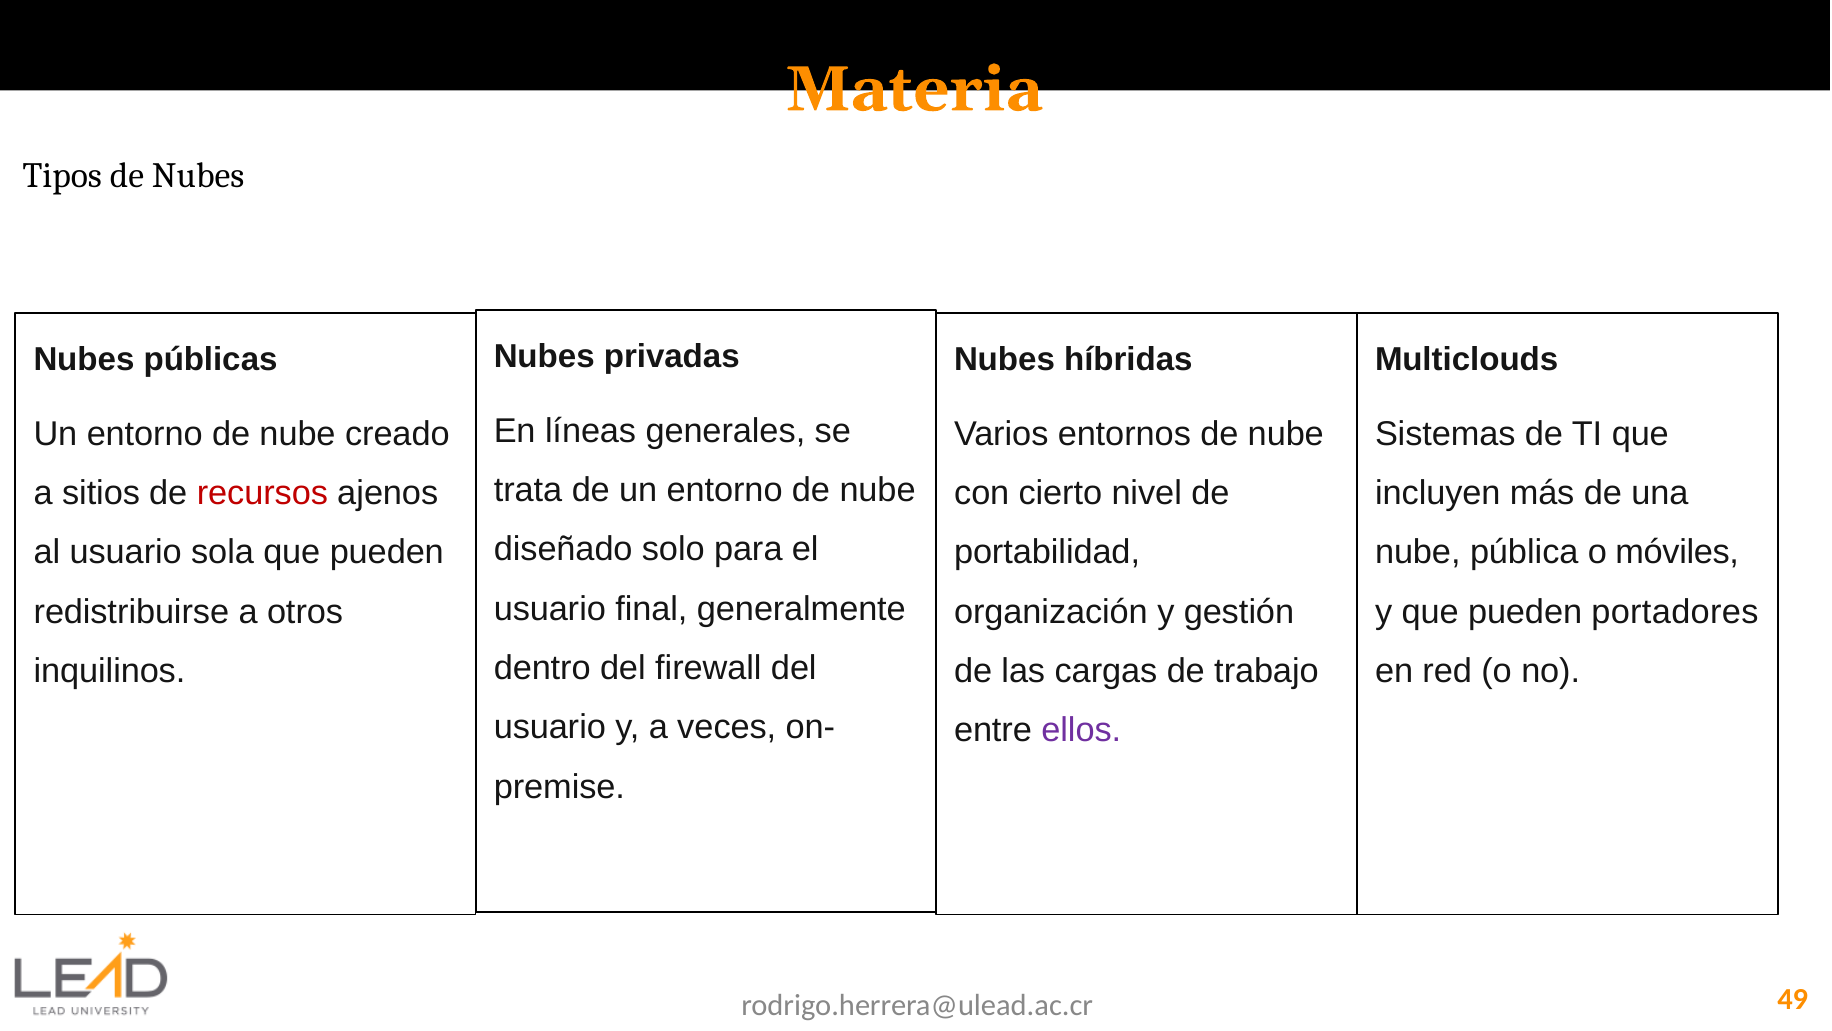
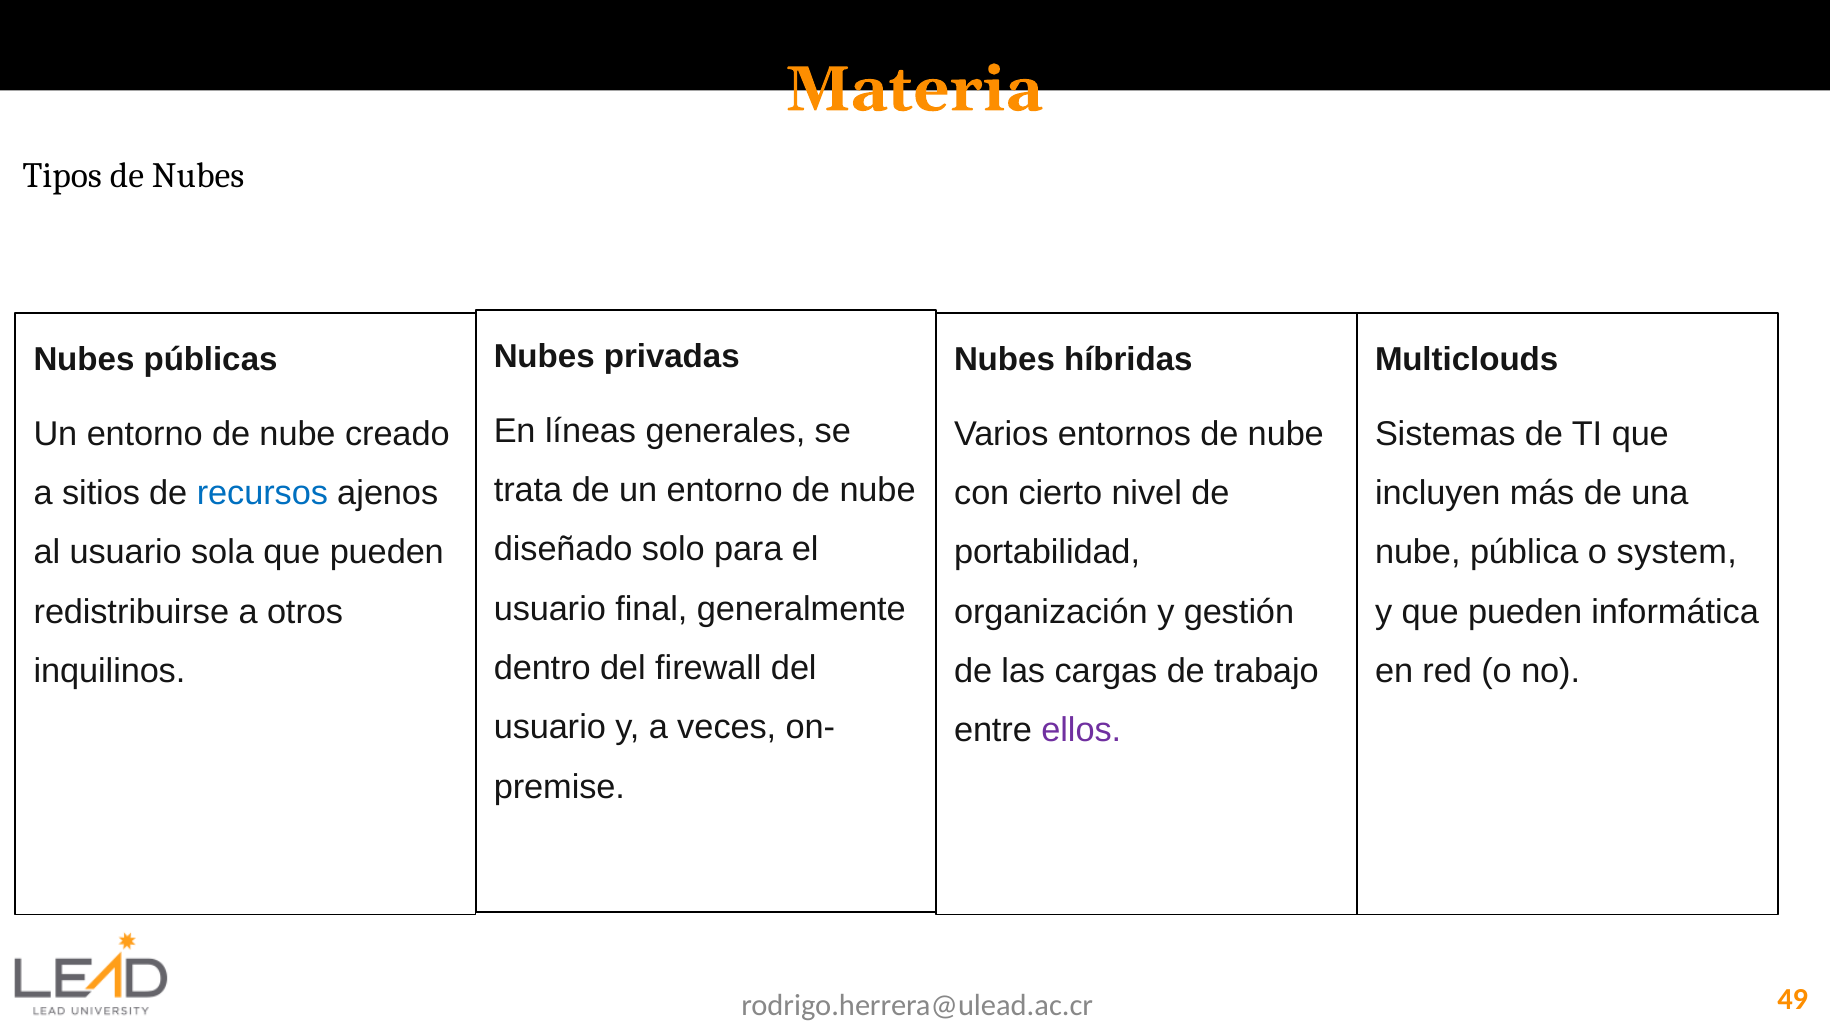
recursos colour: red -> blue (262, 493)
móviles: móviles -> system (1677, 552)
portadores: portadores -> informática (1675, 611)
